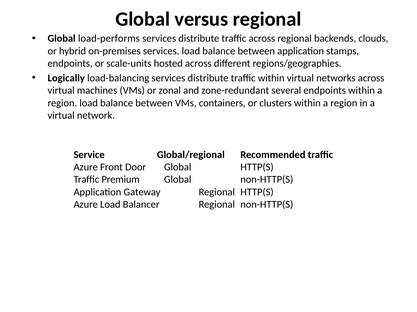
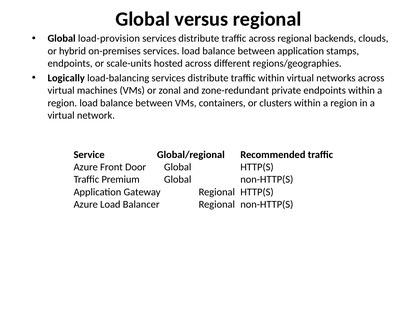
load-performs: load-performs -> load-provision (109, 39)
several: several -> private (286, 91)
